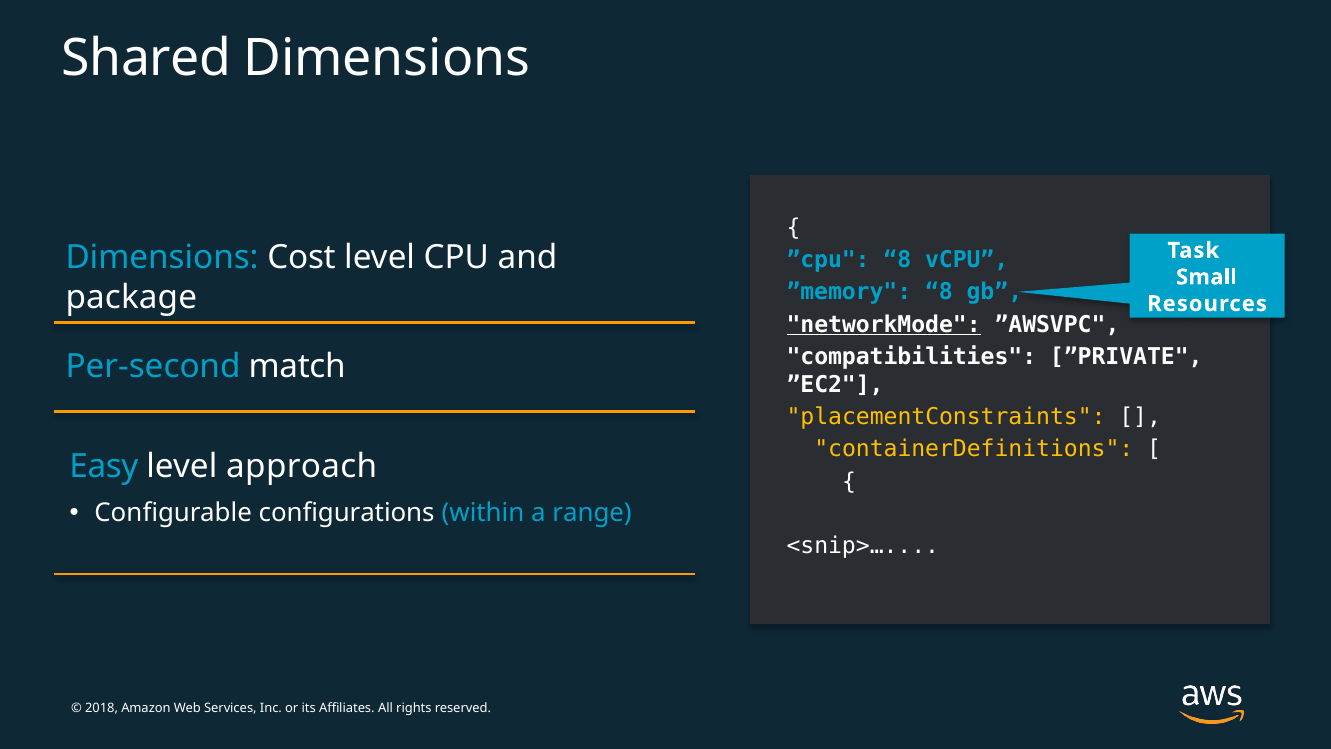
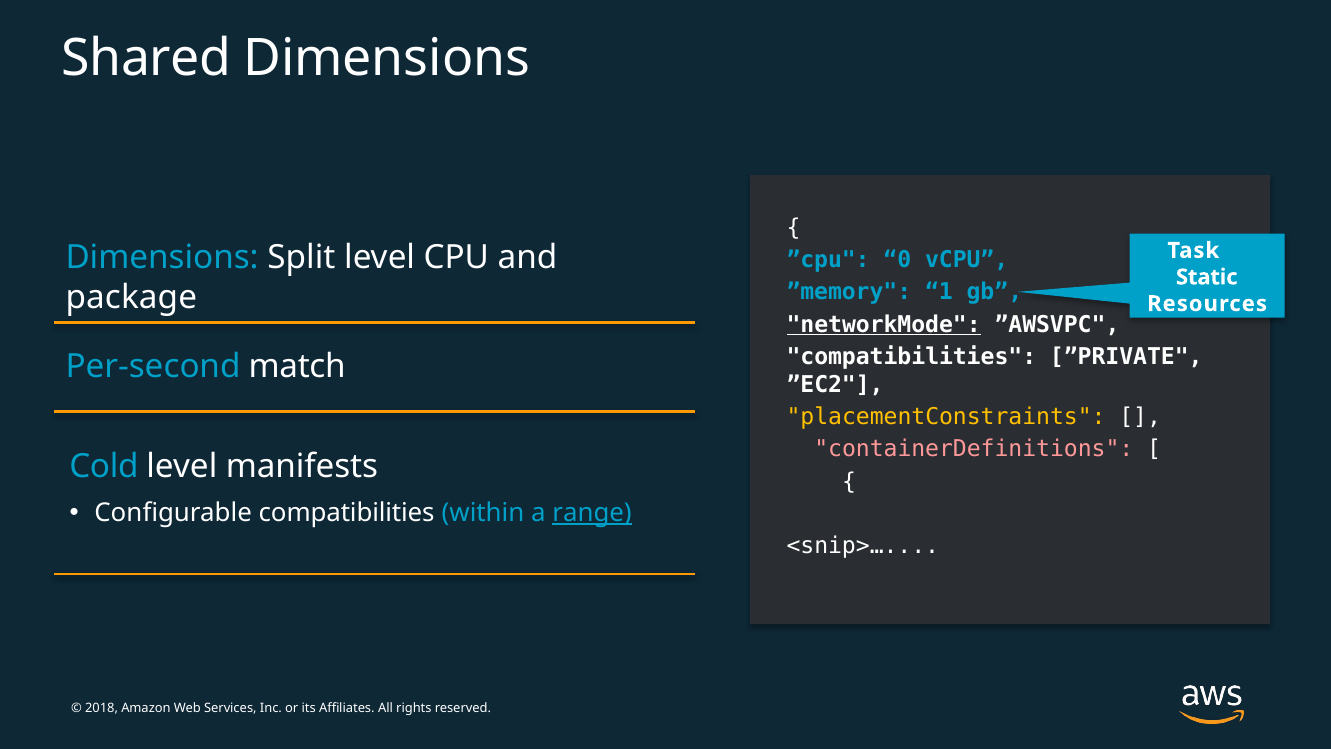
Cost: Cost -> Split (301, 257)
”cpu 8: 8 -> 0 (897, 260)
Small: Small -> Static (1207, 277)
”memory 8: 8 -> 1 (939, 292)
containerDefinitions colour: yellow -> pink (974, 449)
Easy: Easy -> Cold (104, 467)
approach: approach -> manifests (302, 467)
Configurable configurations: configurations -> compatibilities (347, 513)
range underline: none -> present (592, 513)
